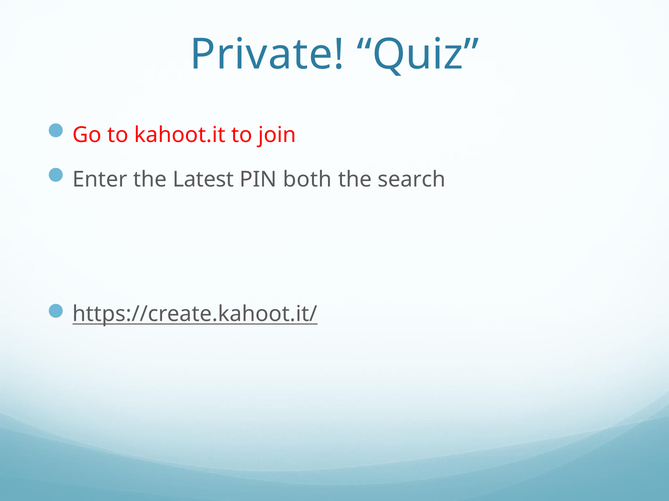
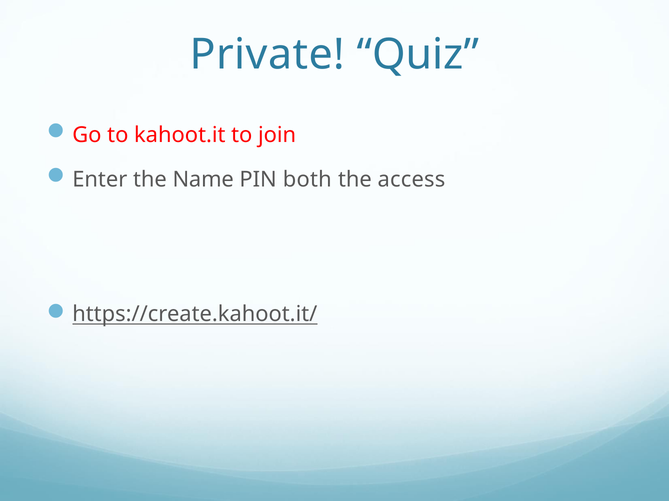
Latest: Latest -> Name (203, 180)
search: search -> access (411, 180)
